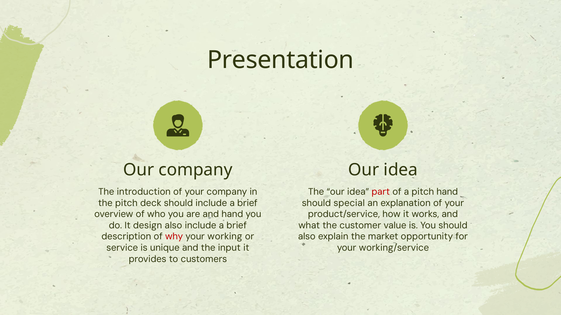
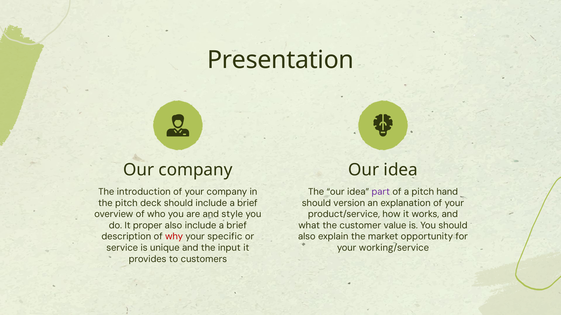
part colour: red -> purple (381, 192)
special: special -> version (349, 203)
and hand: hand -> style (232, 215)
design: design -> proper (148, 226)
working: working -> specific (225, 237)
